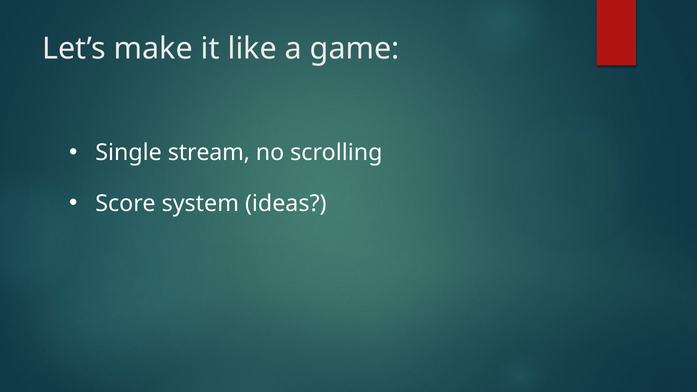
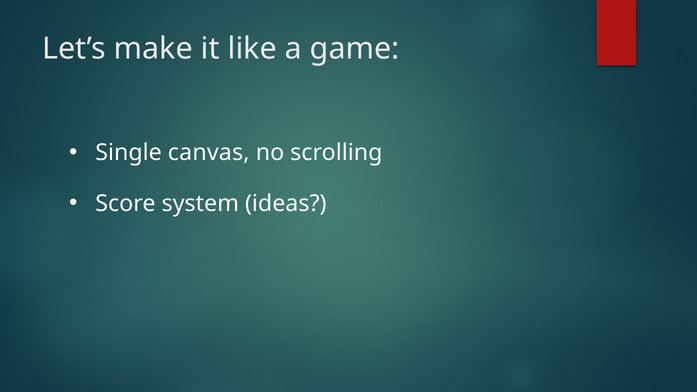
stream: stream -> canvas (209, 153)
